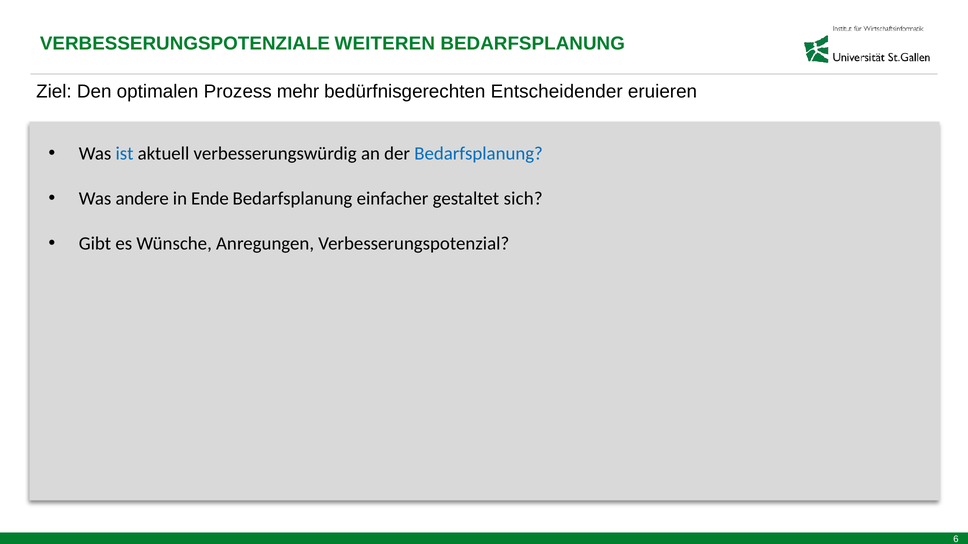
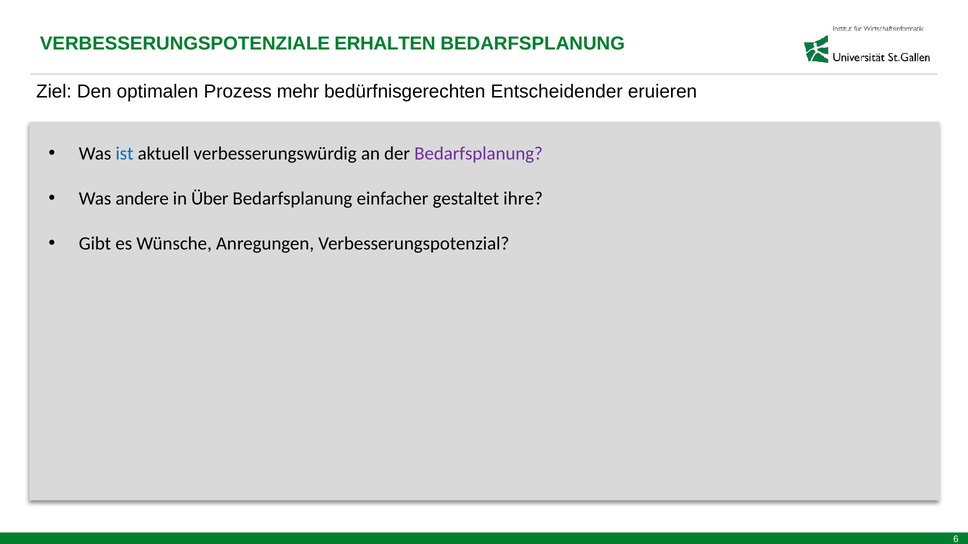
WEITEREN: WEITEREN -> ERHALTEN (385, 44)
Bedarfsplanung colour: blue -> purple (479, 154)
Ende: Ende -> Über (210, 199)
sich: sich -> ihre (523, 199)
